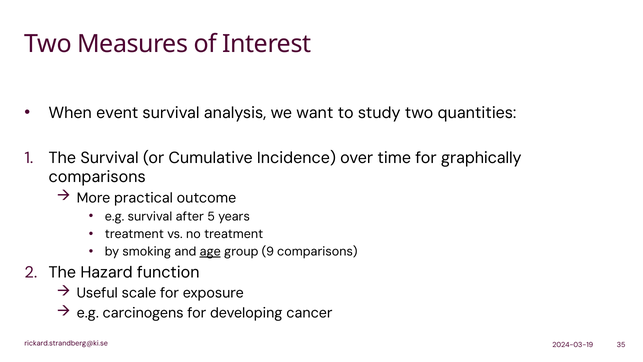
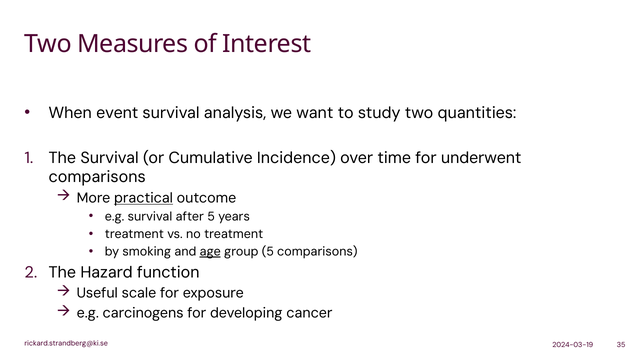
graphically: graphically -> underwent (481, 158)
practical underline: none -> present (144, 198)
group 9: 9 -> 5 (268, 251)
